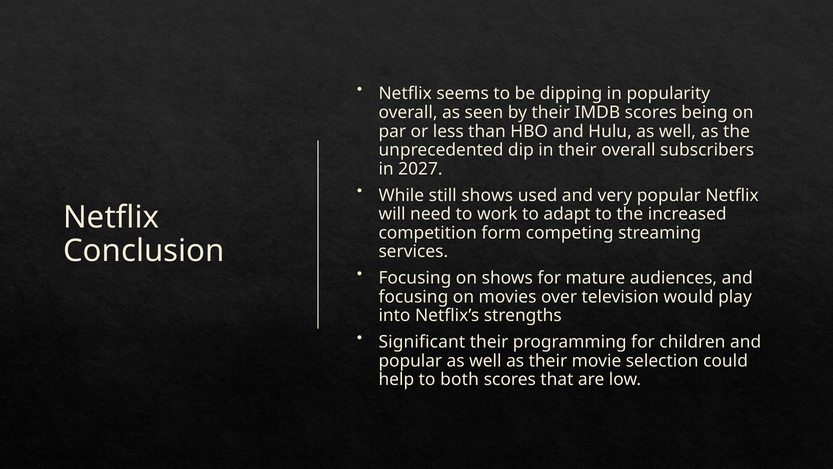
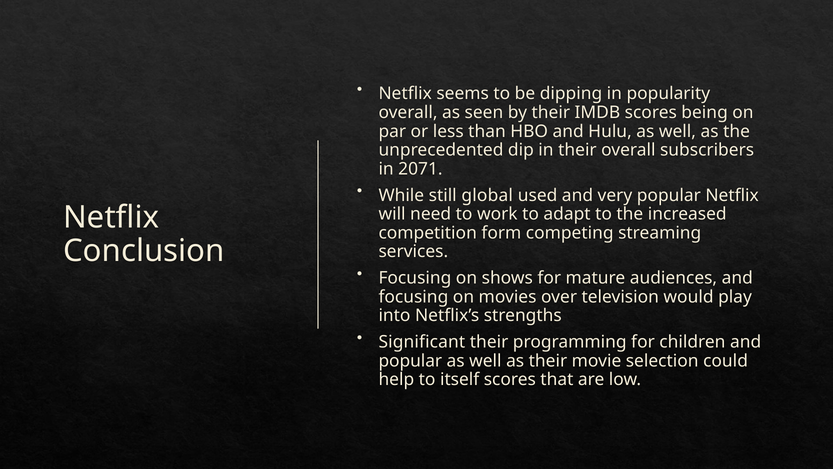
2027: 2027 -> 2071 (420, 169)
still shows: shows -> global (487, 195)
both: both -> itself (460, 379)
